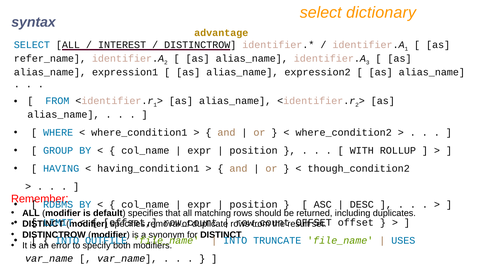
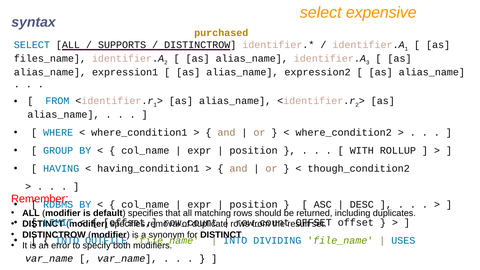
dictionary: dictionary -> expensive (381, 12)
advantage: advantage -> purchased (221, 33)
INTEREST: INTEREST -> SUPPORTS (122, 45)
refer_name: refer_name -> files_name (50, 59)
TRUNCATE: TRUNCATE -> DIVIDING (277, 241)
